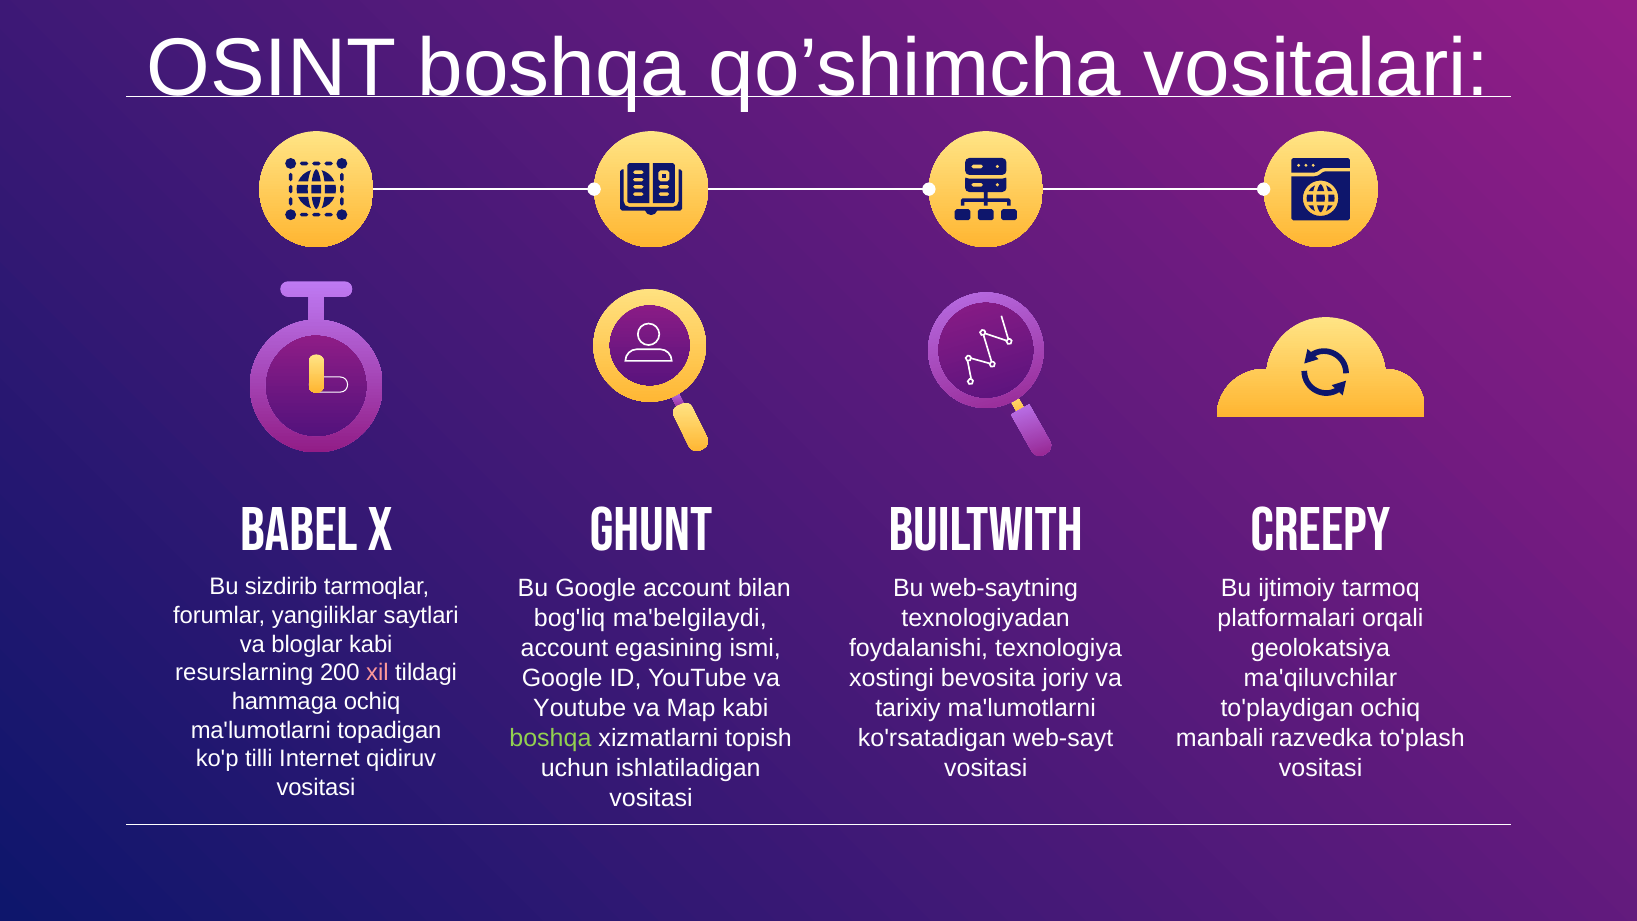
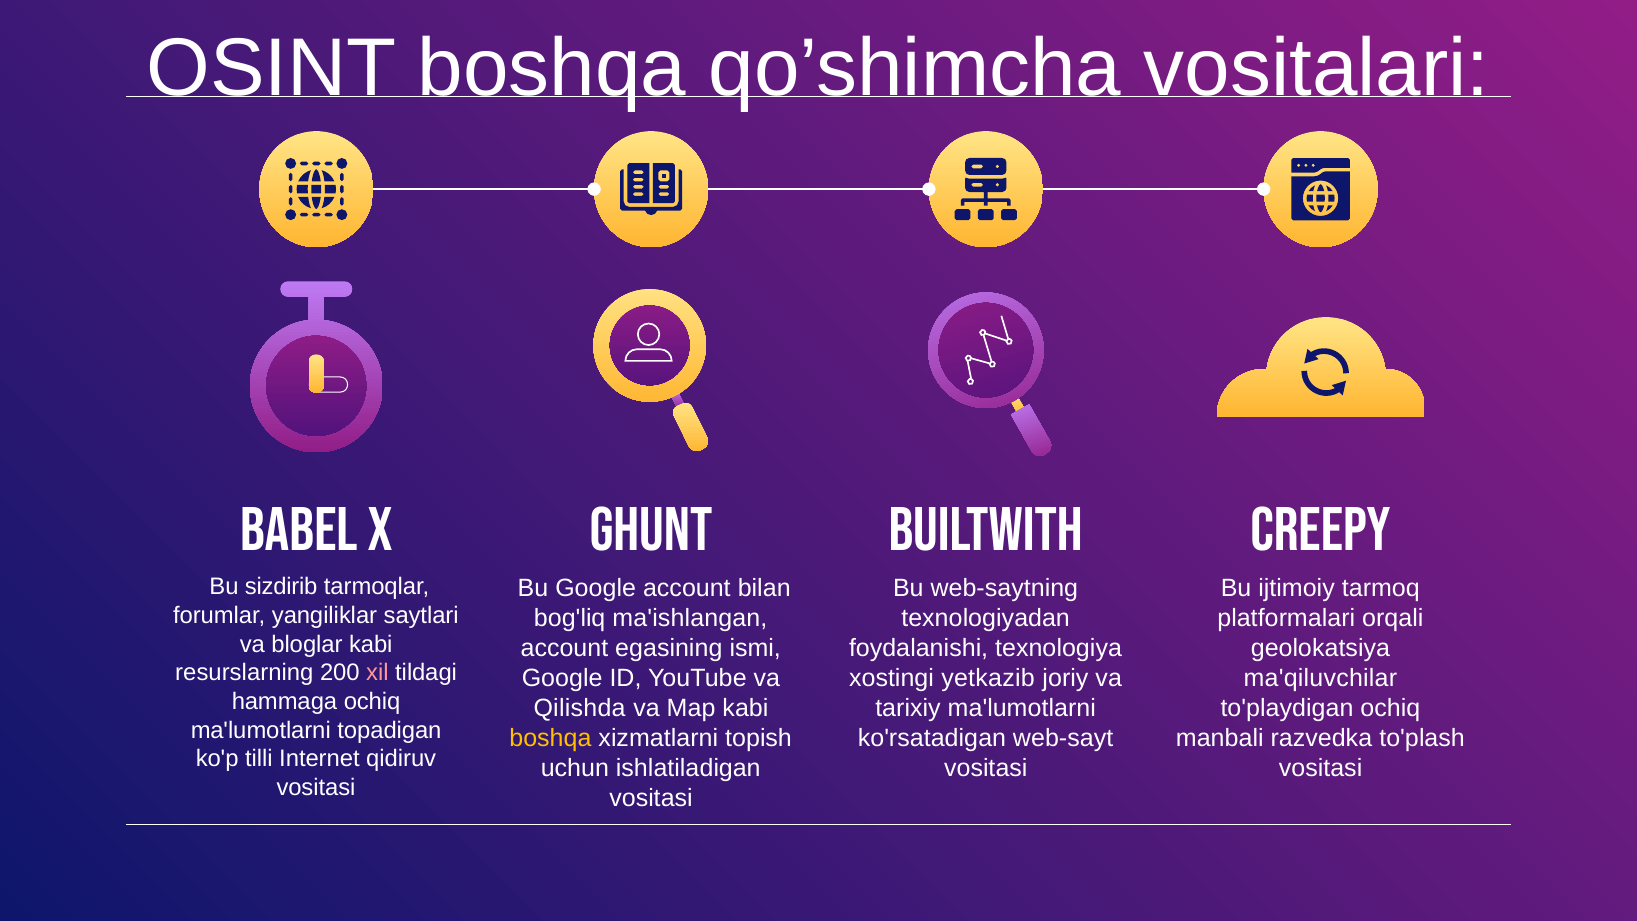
ma'belgilaydi: ma'belgilaydi -> ma'ishlangan (690, 618)
bevosita: bevosita -> yetkazib (988, 678)
Youtube: Youtube -> Qilishda (580, 708)
boshqa colour: light green -> yellow (550, 738)
